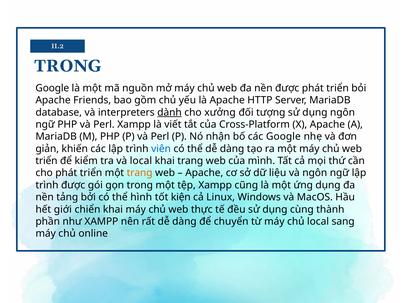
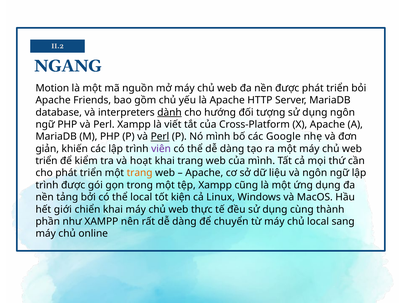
TRONG: TRONG -> NGANG (68, 66)
Google: Google -> Motion (52, 88)
xưởng: xưởng -> hướng (220, 113)
Perl underline: none -> present (160, 137)
Nó nhận: nhận -> mình (218, 137)
viên colour: blue -> purple (161, 149)
và local: local -> hoạt (141, 161)
thể hình: hình -> local (141, 198)
